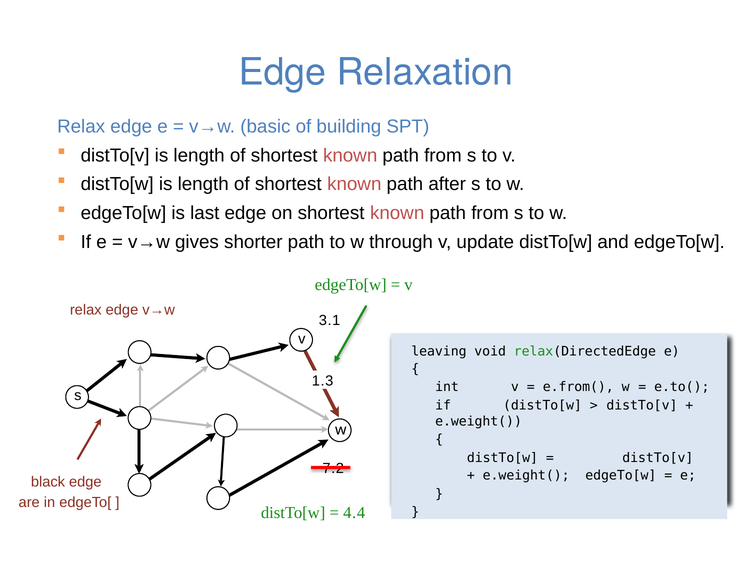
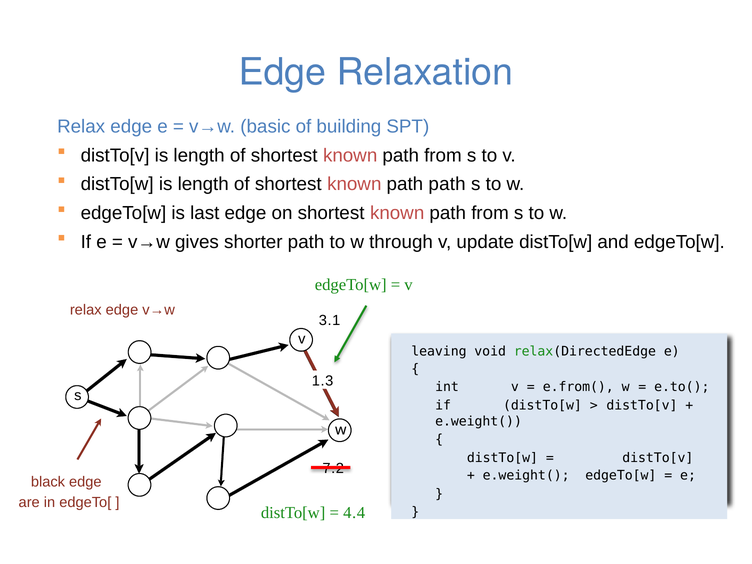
path after: after -> path (447, 184)
